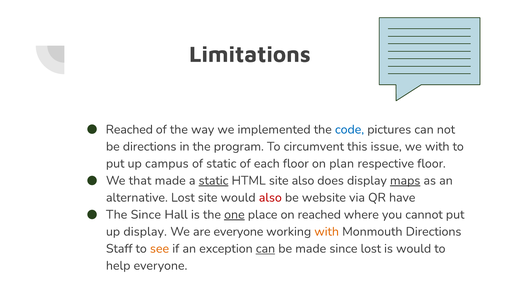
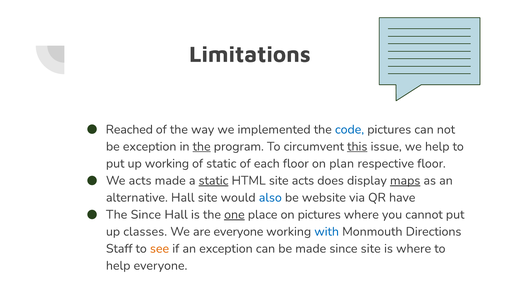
be directions: directions -> exception (150, 147)
the underline: none -> present (202, 147)
this underline: none -> present (357, 147)
we with: with -> help (437, 147)
up campus: campus -> working (167, 164)
We that: that -> acts (140, 181)
site also: also -> acts (303, 181)
alternative Lost: Lost -> Hall (183, 198)
also colour: red -> blue (270, 198)
on reached: reached -> pictures (319, 215)
up display: display -> classes (145, 232)
with colour: orange -> blue (327, 232)
can underline: present -> none (265, 249)
since lost: lost -> site (371, 249)
is would: would -> where (414, 249)
